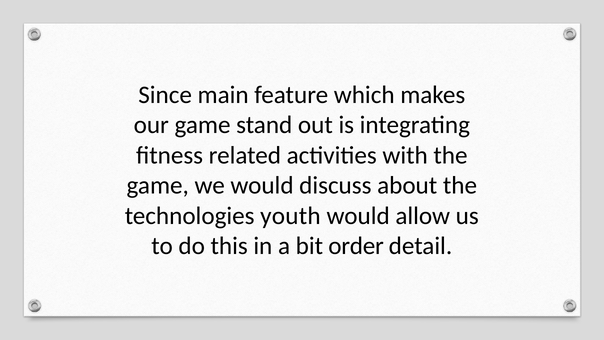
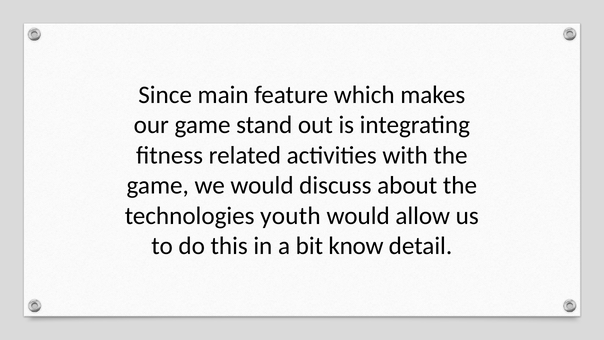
order: order -> know (356, 246)
